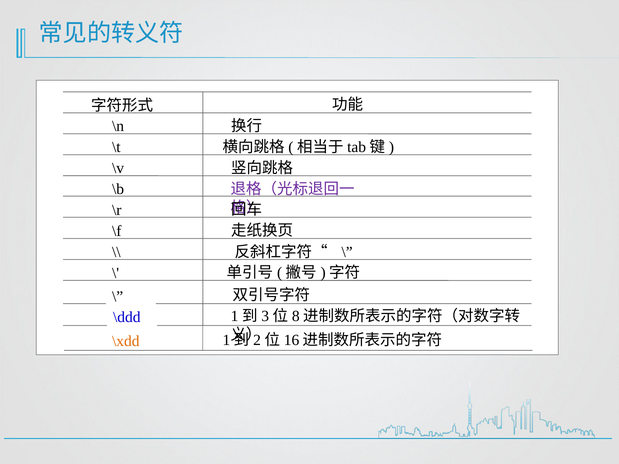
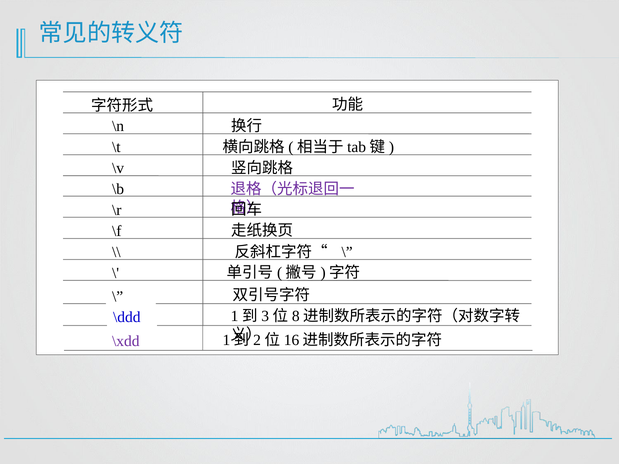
\xdd colour: orange -> purple (126, 342)
